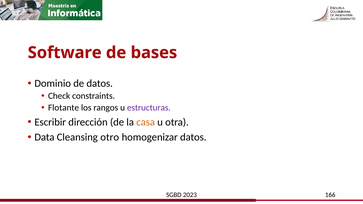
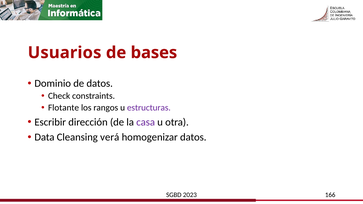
Software: Software -> Usuarios (65, 53)
casa colour: orange -> purple (146, 122)
otro: otro -> verá (110, 137)
